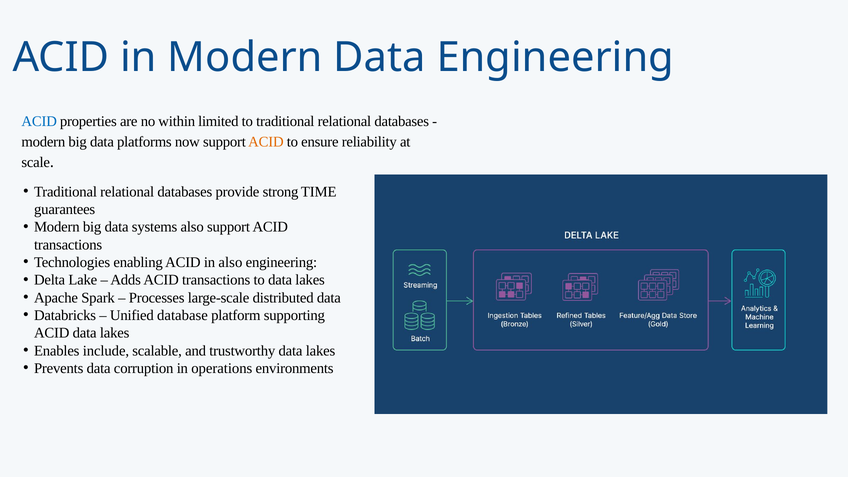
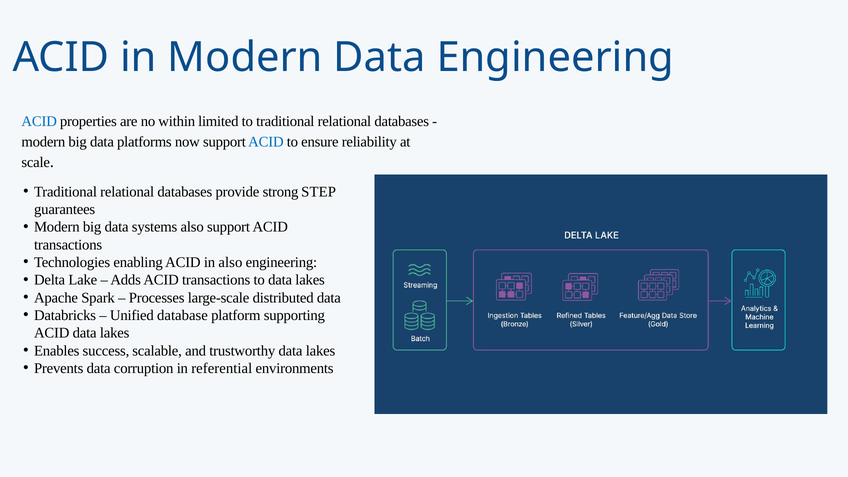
ACID colour: orange -> blue (266, 142)
TIME: TIME -> STEP (319, 192)
include: include -> success (106, 351)
operations: operations -> referential (222, 368)
